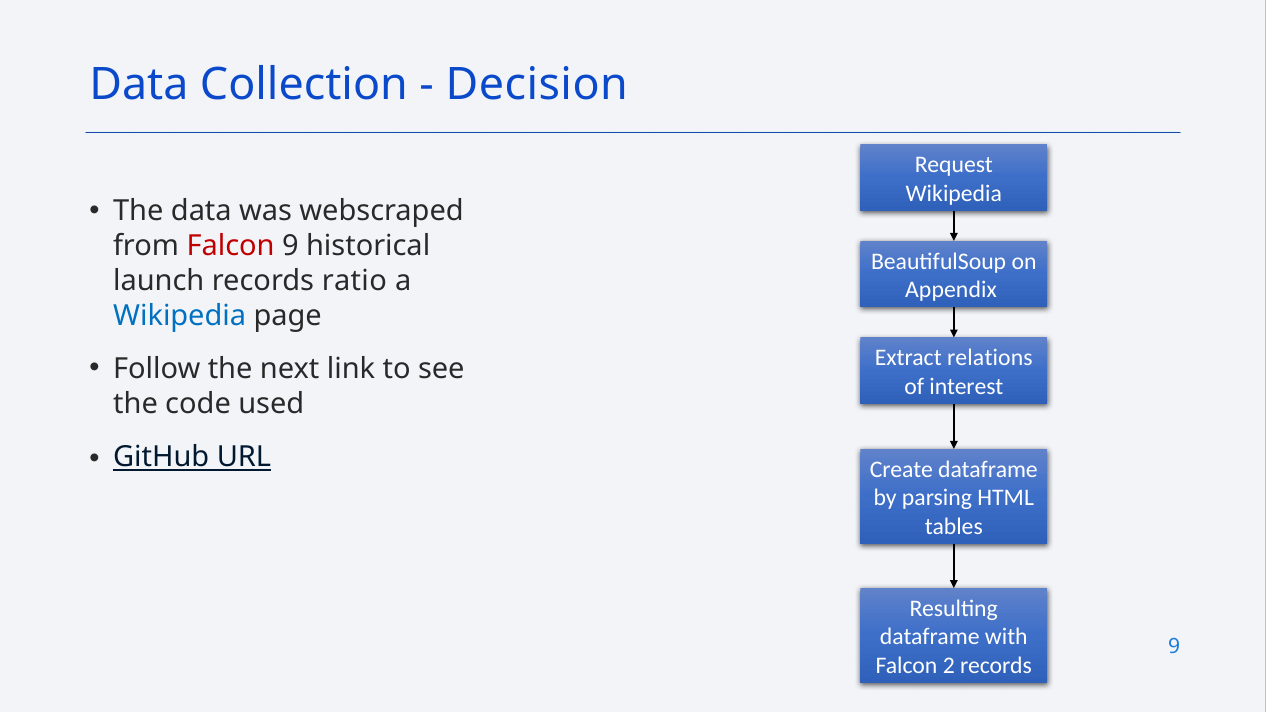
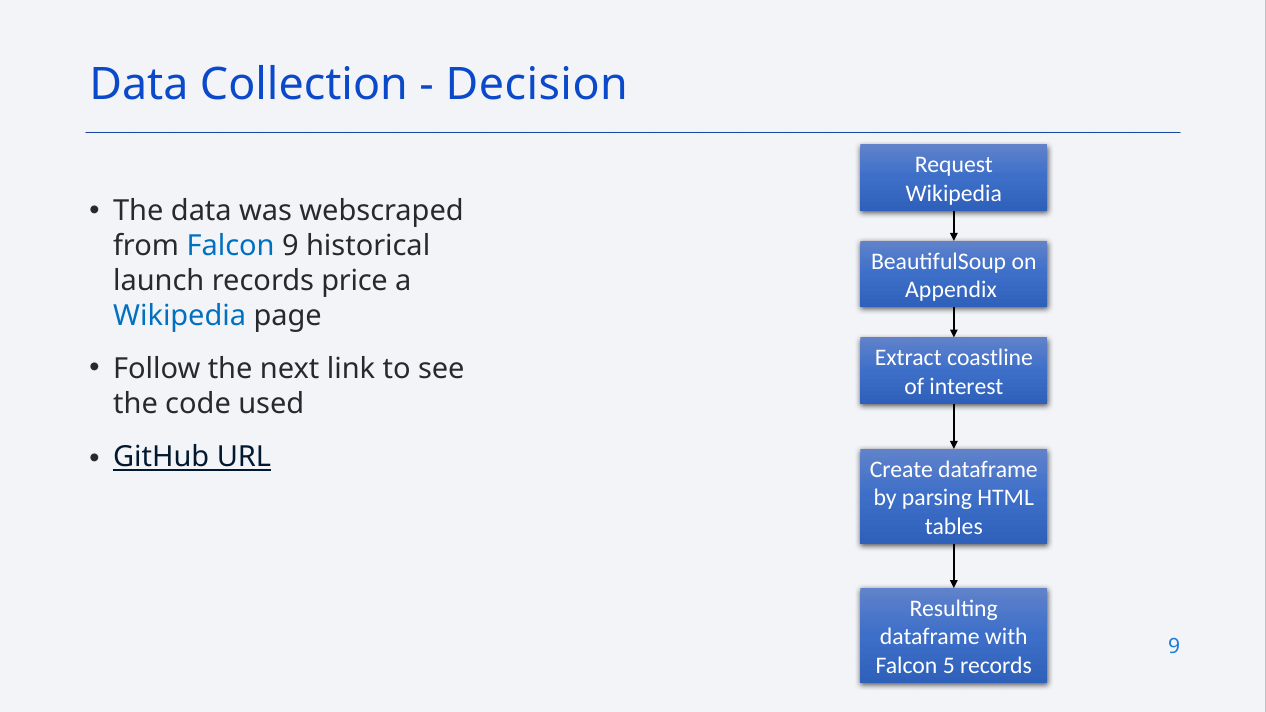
Falcon colour: red -> blue (231, 246)
ratio: ratio -> price (355, 281)
relations: relations -> coastline (990, 358)
2: 2 -> 5 (949, 666)
